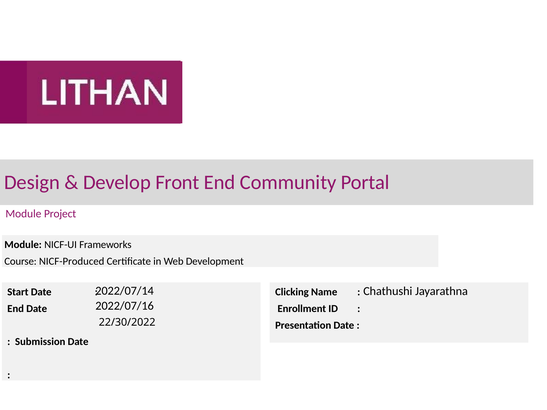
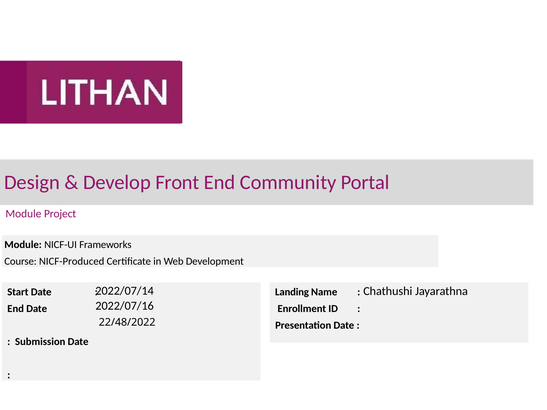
Clicking: Clicking -> Landing (292, 292)
22/30/2022: 22/30/2022 -> 22/48/2022 (127, 323)
